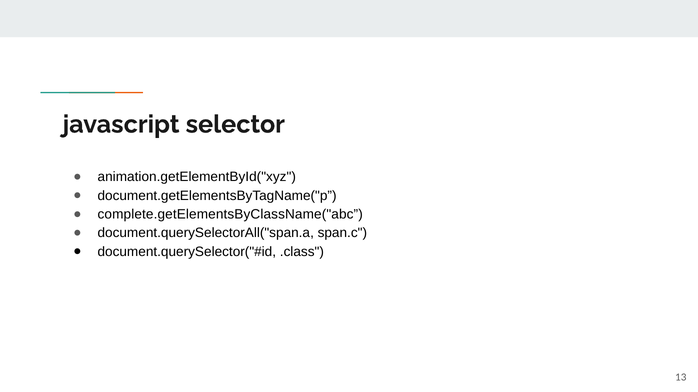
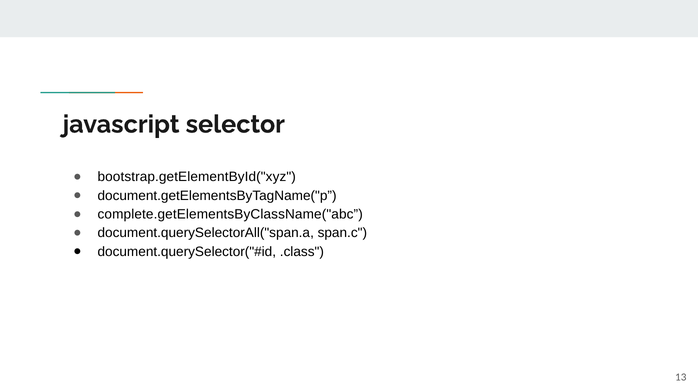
animation.getElementById("xyz: animation.getElementById("xyz -> bootstrap.getElementById("xyz (197, 177)
